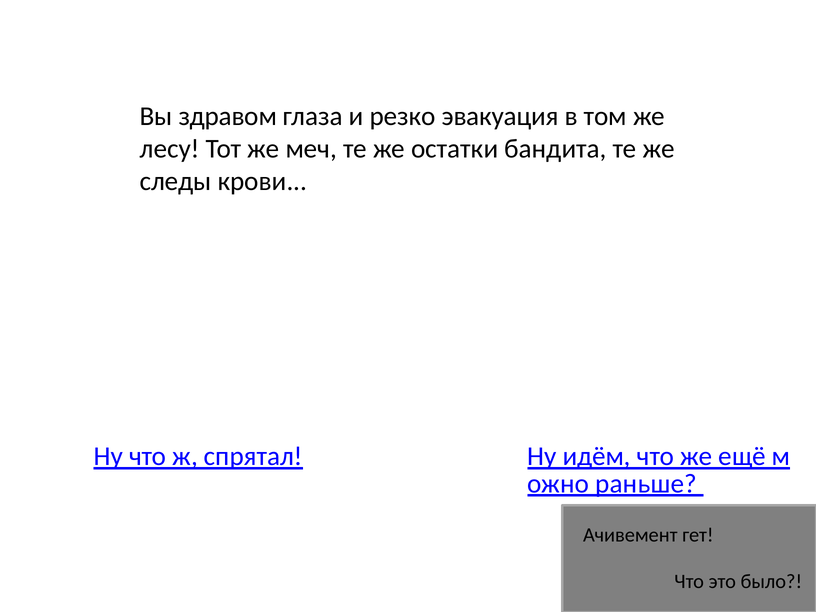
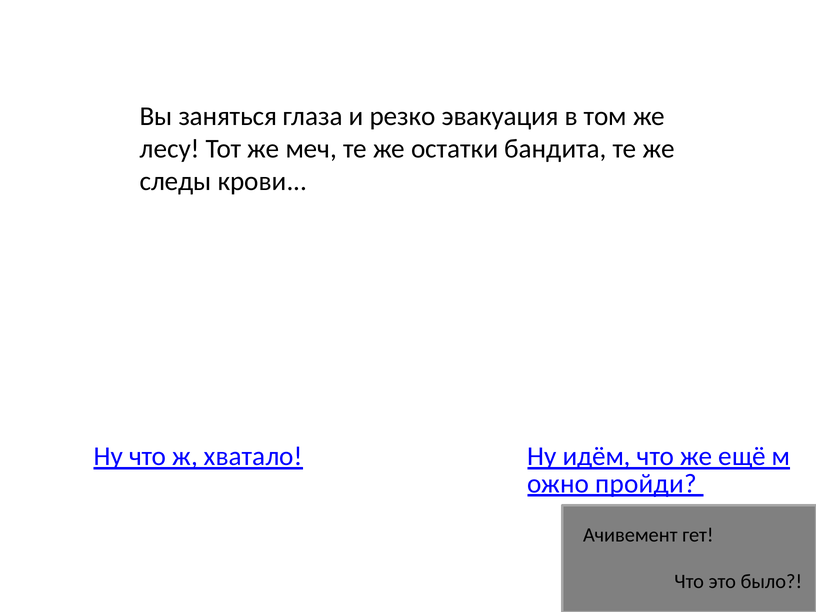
здравом: здравом -> заняться (228, 116)
спрятал: спрятал -> хватало (253, 456)
раньше: раньше -> пройди (646, 484)
